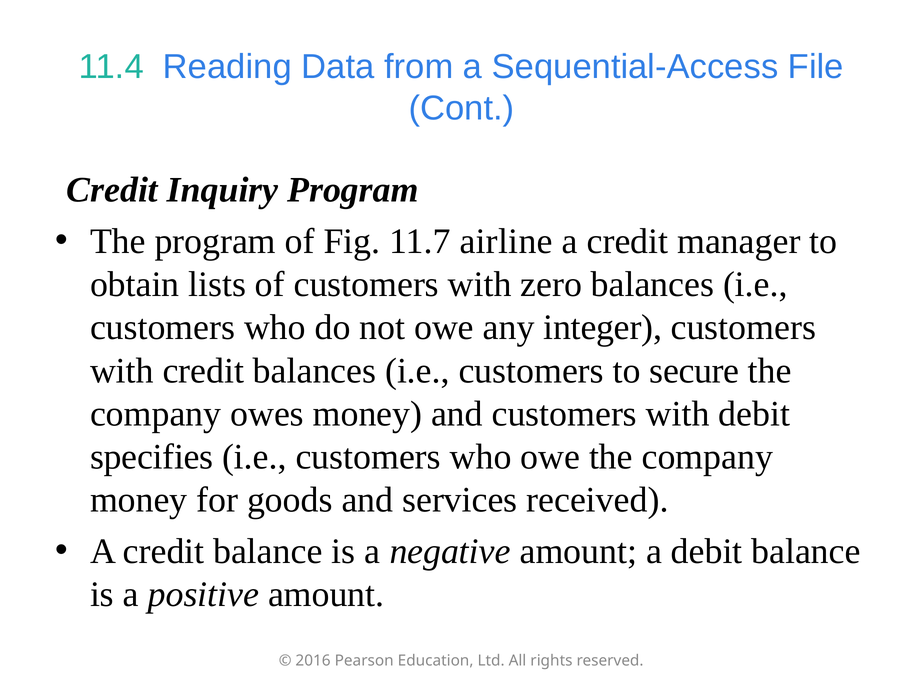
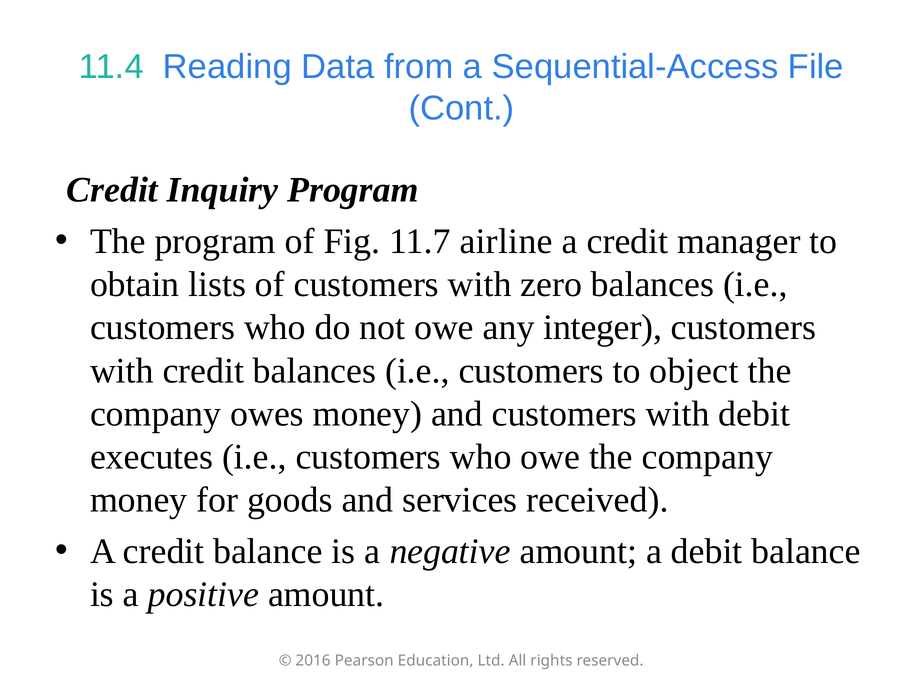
secure: secure -> object (694, 371)
specifies: specifies -> executes (152, 457)
